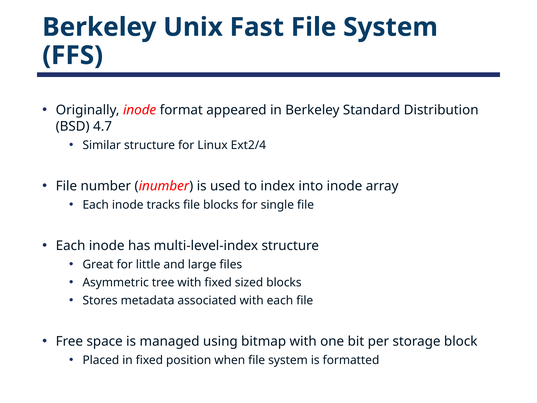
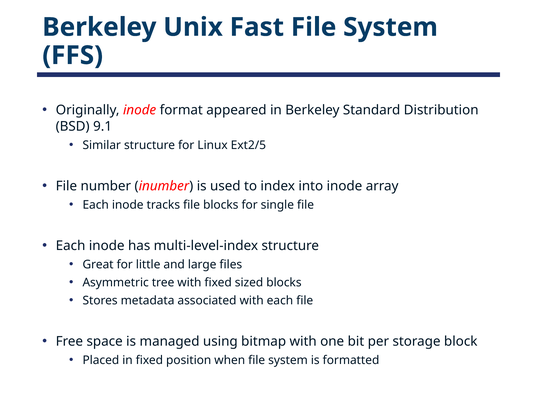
4.7: 4.7 -> 9.1 (103, 126)
Ext2/4: Ext2/4 -> Ext2/5 (248, 145)
